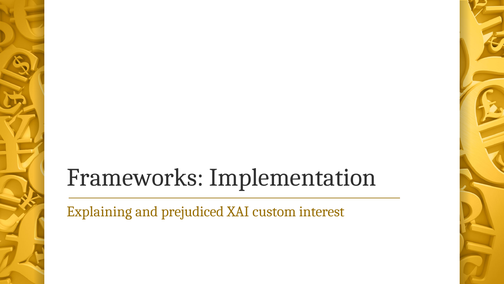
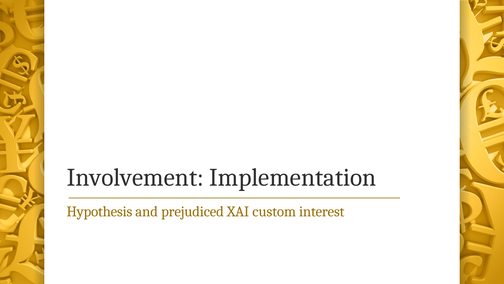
Frameworks: Frameworks -> Involvement (135, 177)
Explaining: Explaining -> Hypothesis (99, 211)
